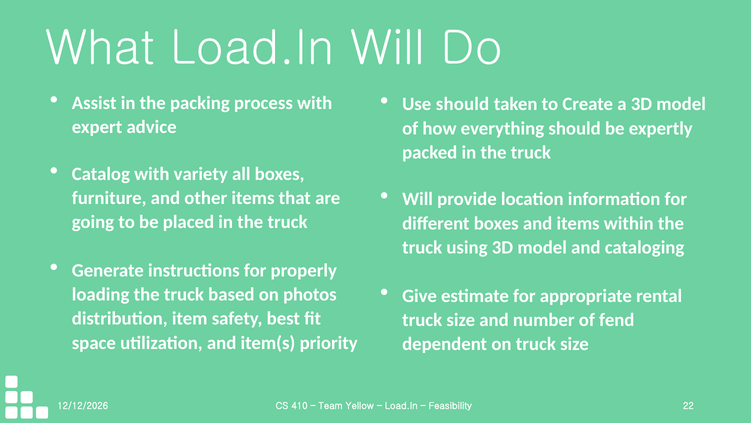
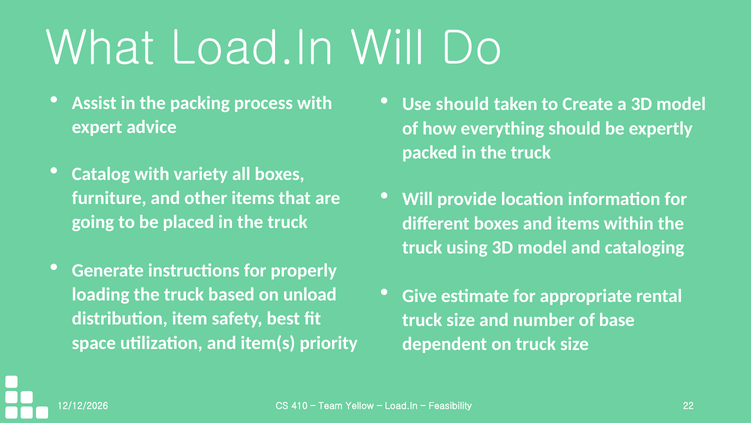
photos: photos -> unload (310, 294)
fend: fend -> base (617, 320)
